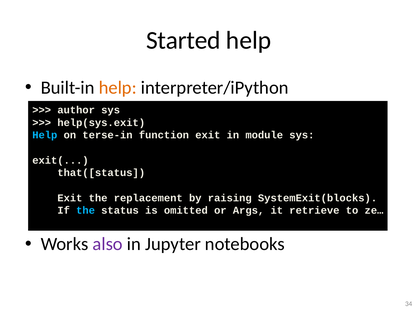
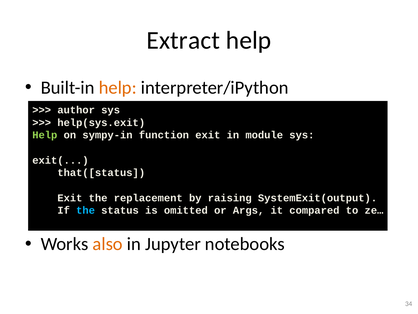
Started: Started -> Extract (183, 40)
Help colour: light blue -> light green (45, 135)
terse-in: terse-in -> sympy-in (107, 135)
SystemExit(blocks: SystemExit(blocks -> SystemExit(output (318, 198)
retrieve: retrieve -> compared (314, 210)
also colour: purple -> orange (108, 244)
